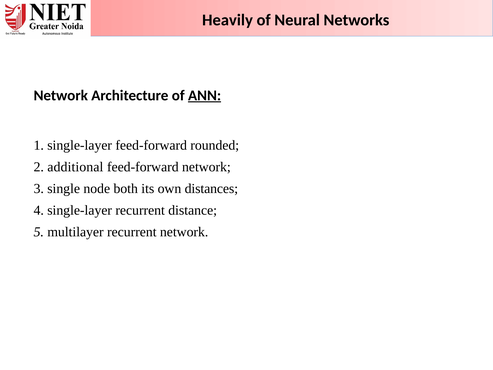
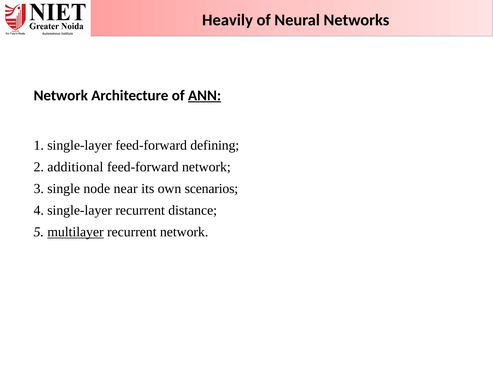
rounded: rounded -> defining (215, 145)
both: both -> near (126, 189)
distances: distances -> scenarios (211, 189)
multilayer underline: none -> present (75, 232)
